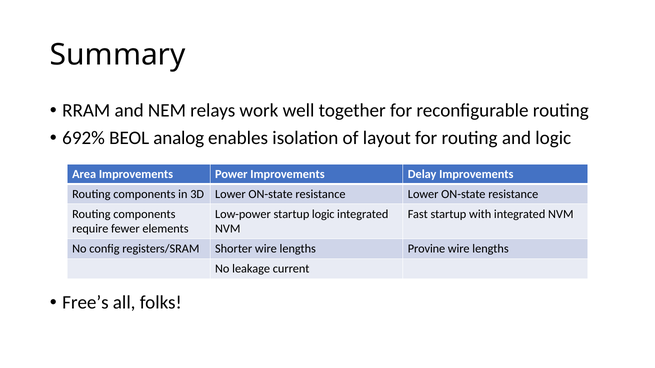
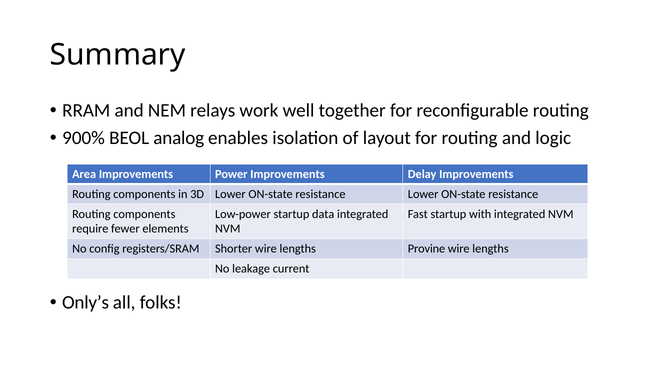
692%: 692% -> 900% (84, 138)
startup logic: logic -> data (323, 214)
Free’s: Free’s -> Only’s (85, 303)
